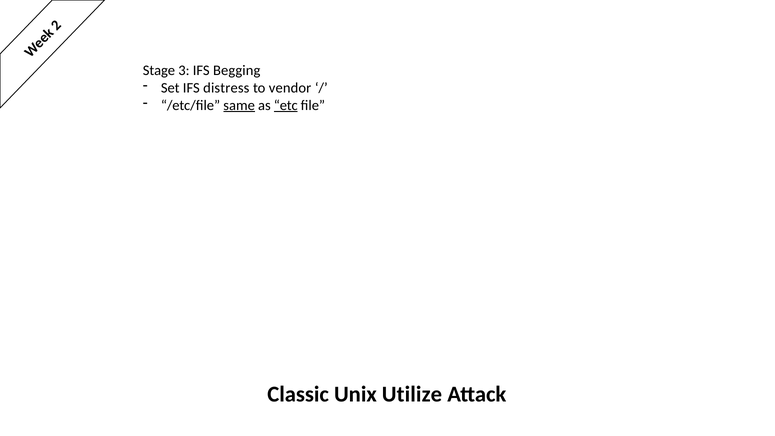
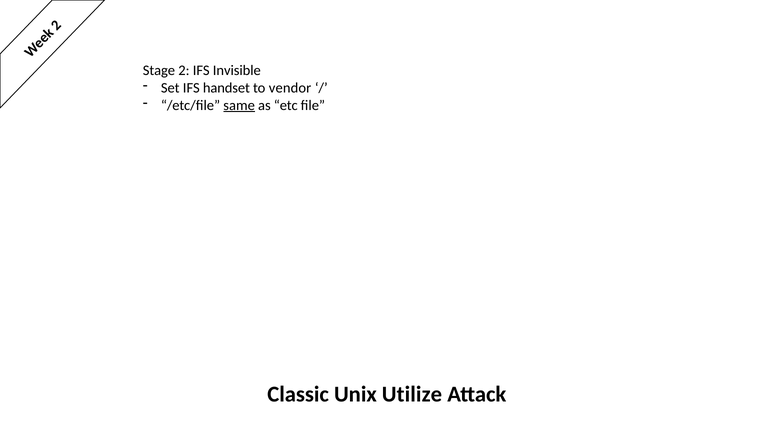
Stage 3: 3 -> 2 (184, 70)
Begging: Begging -> Invisible (237, 70)
distress: distress -> handset (226, 88)
etc underline: present -> none (286, 105)
